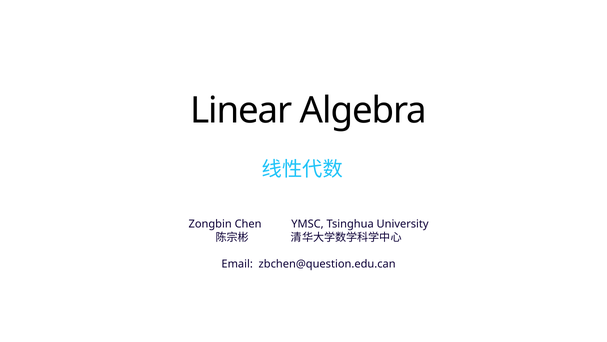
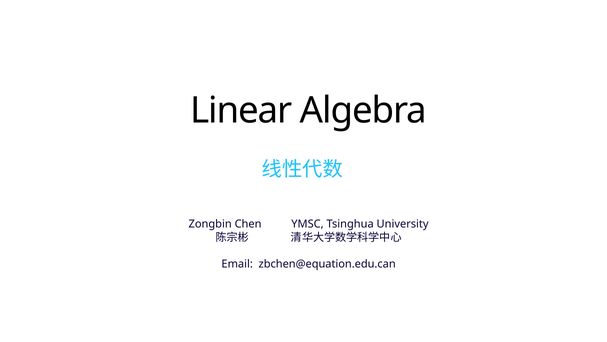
zbchen@question.edu.can: zbchen@question.edu.can -> zbchen@equation.edu.can (327, 264)
